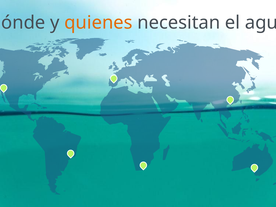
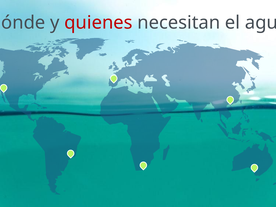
quienes colour: orange -> red (98, 23)
